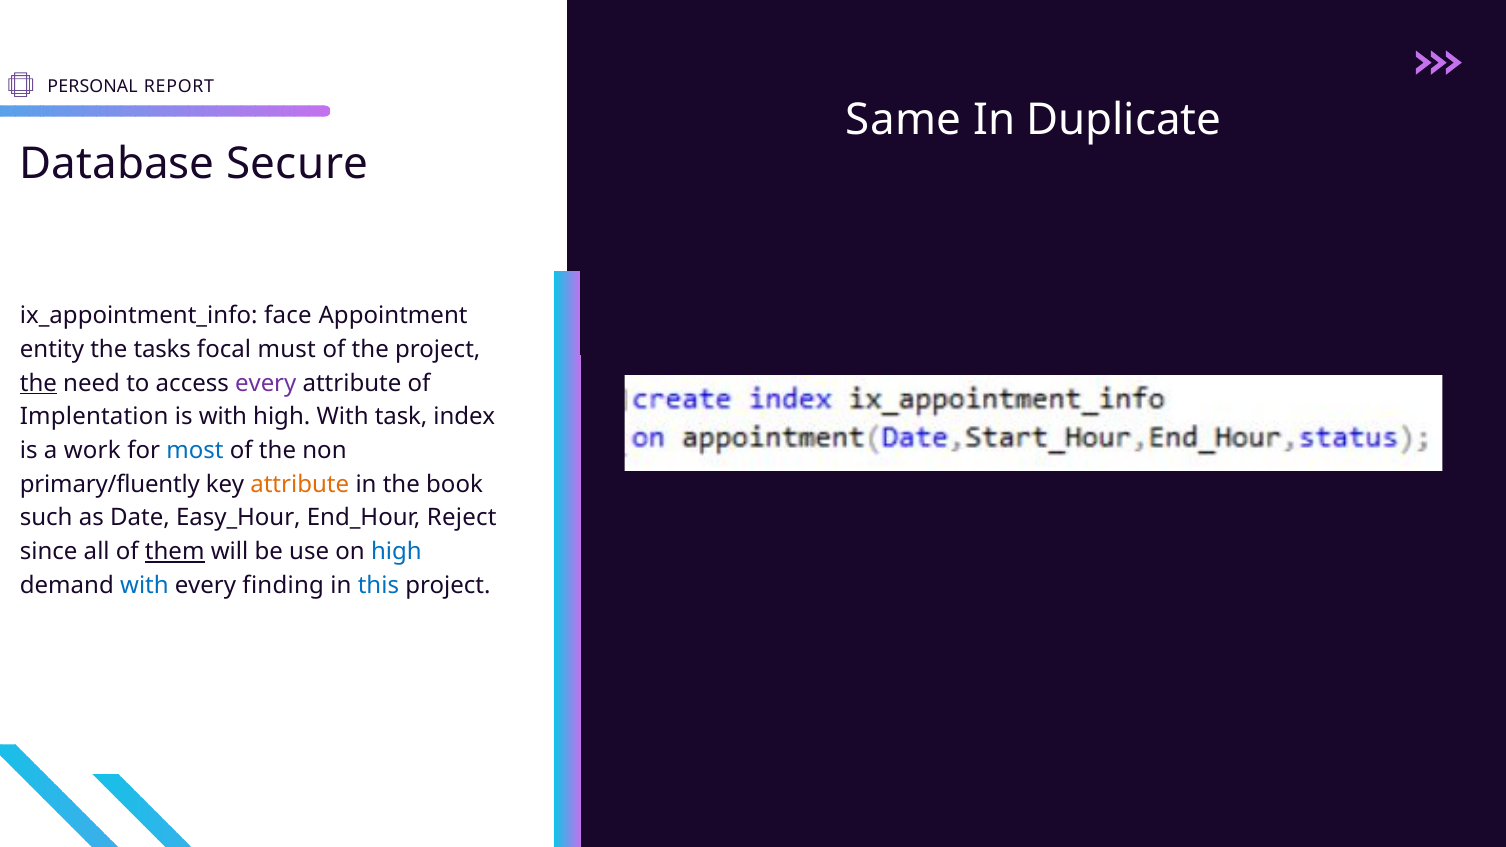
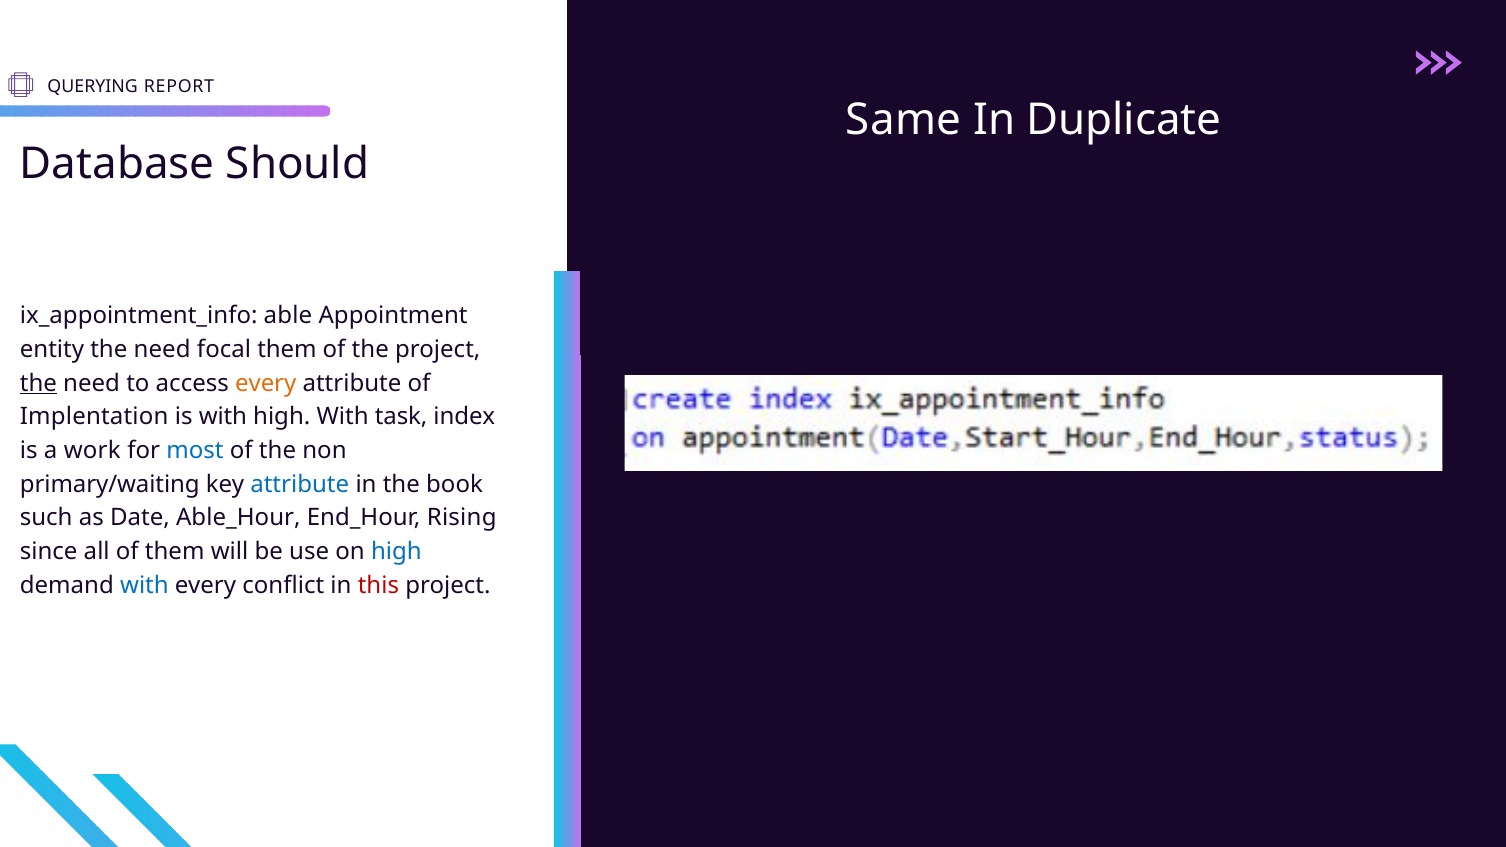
PERSONAL: PERSONAL -> QUERYING (93, 87)
Secure: Secure -> Should (298, 164)
face: face -> able (288, 316)
tasks: tasks -> need (162, 350)
focal must: must -> them (287, 350)
every colour: purple -> orange (266, 383)
primary/fluently: primary/fluently -> primary/waiting (110, 484)
attribute colour: orange -> blue (300, 484)
Easy_Hour: Easy_Hour -> Able_Hour (238, 518)
Reject: Reject -> Rising (462, 518)
them underline: present -> none (175, 552)
finding: finding -> conflict (283, 585)
this colour: blue -> red (378, 585)
